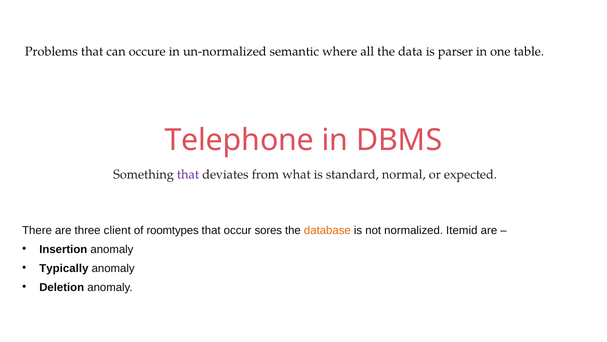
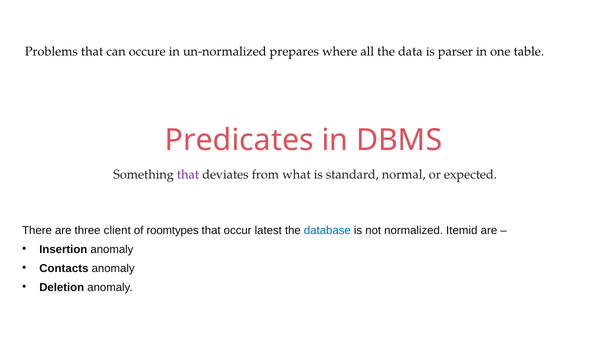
semantic: semantic -> prepares (294, 51)
Telephone: Telephone -> Predicates (239, 140)
sores: sores -> latest (268, 230)
database colour: orange -> blue (327, 230)
Typically: Typically -> Contacts (64, 268)
